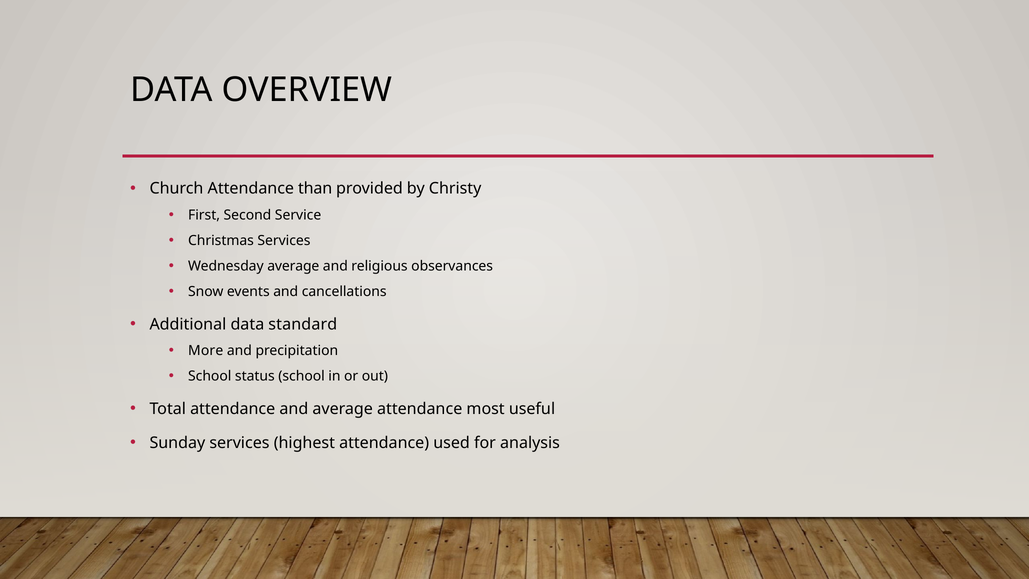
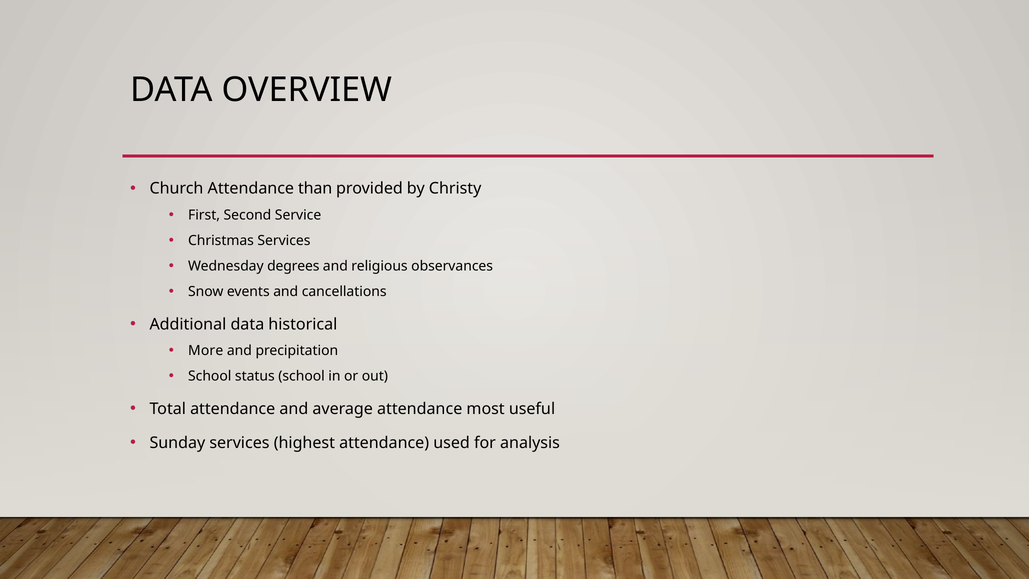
Wednesday average: average -> degrees (293, 266)
standard: standard -> historical (303, 324)
